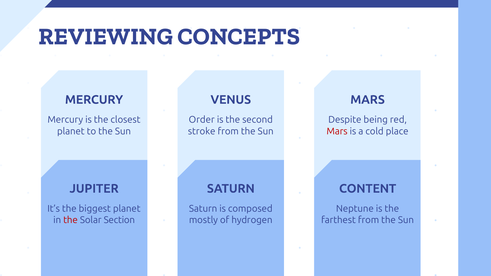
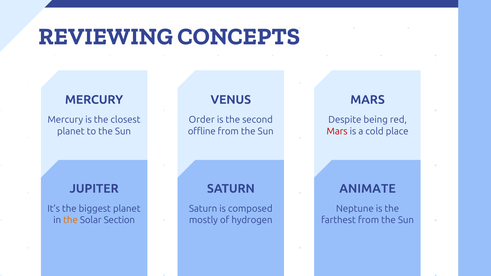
stroke: stroke -> offline (202, 131)
CONTENT: CONTENT -> ANIMATE (368, 189)
the colour: red -> orange (70, 220)
